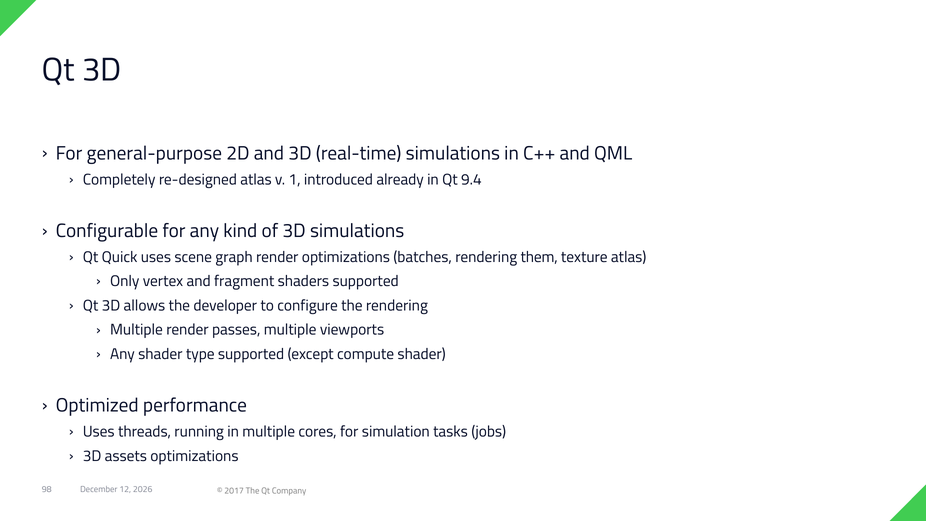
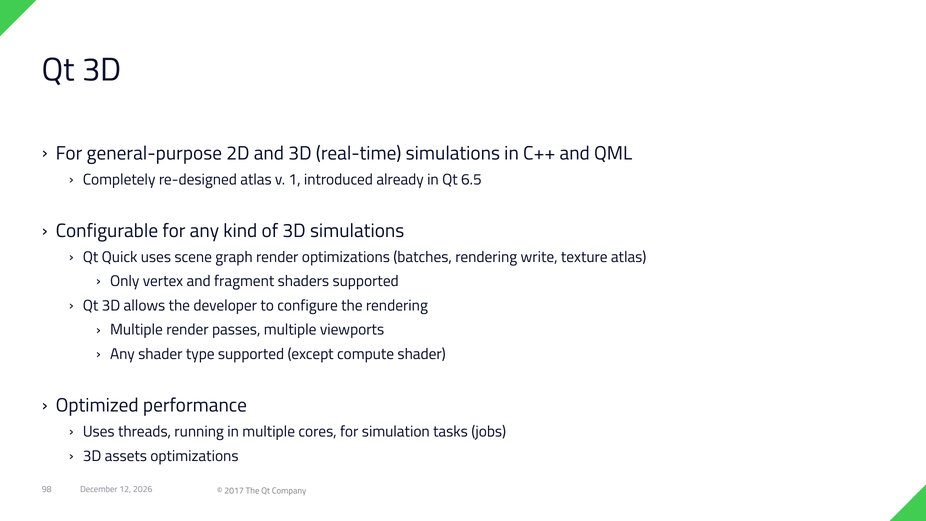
9.4: 9.4 -> 6.5 (471, 179)
them: them -> write (539, 257)
